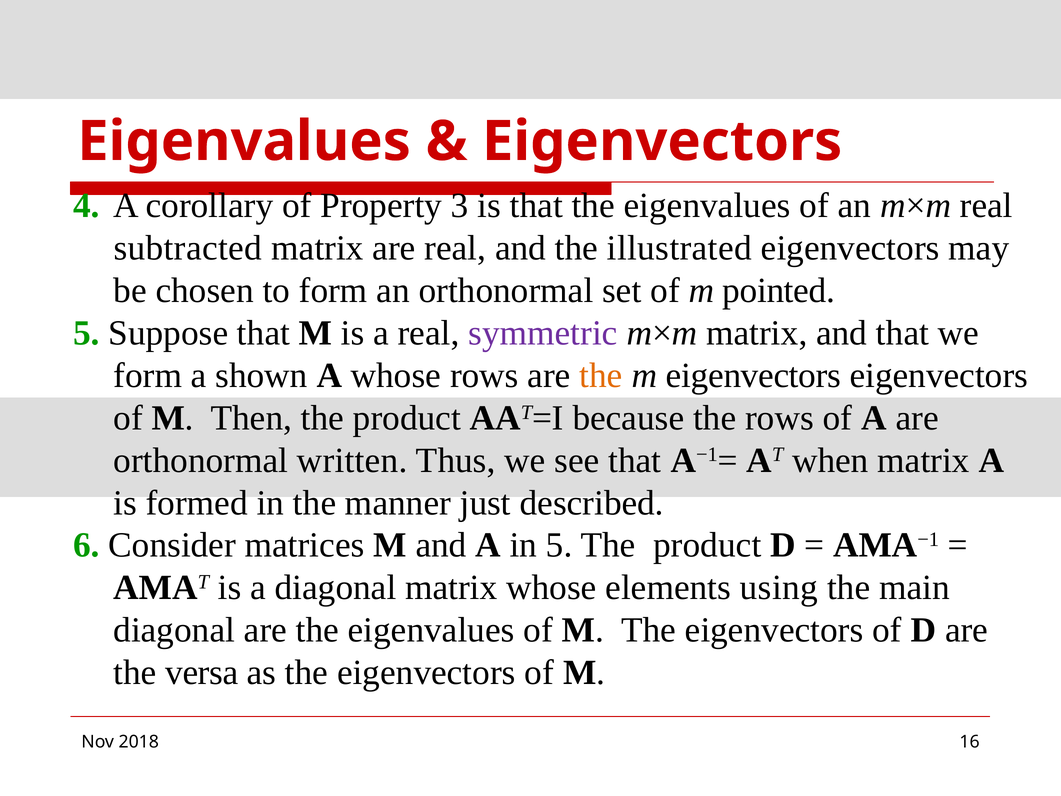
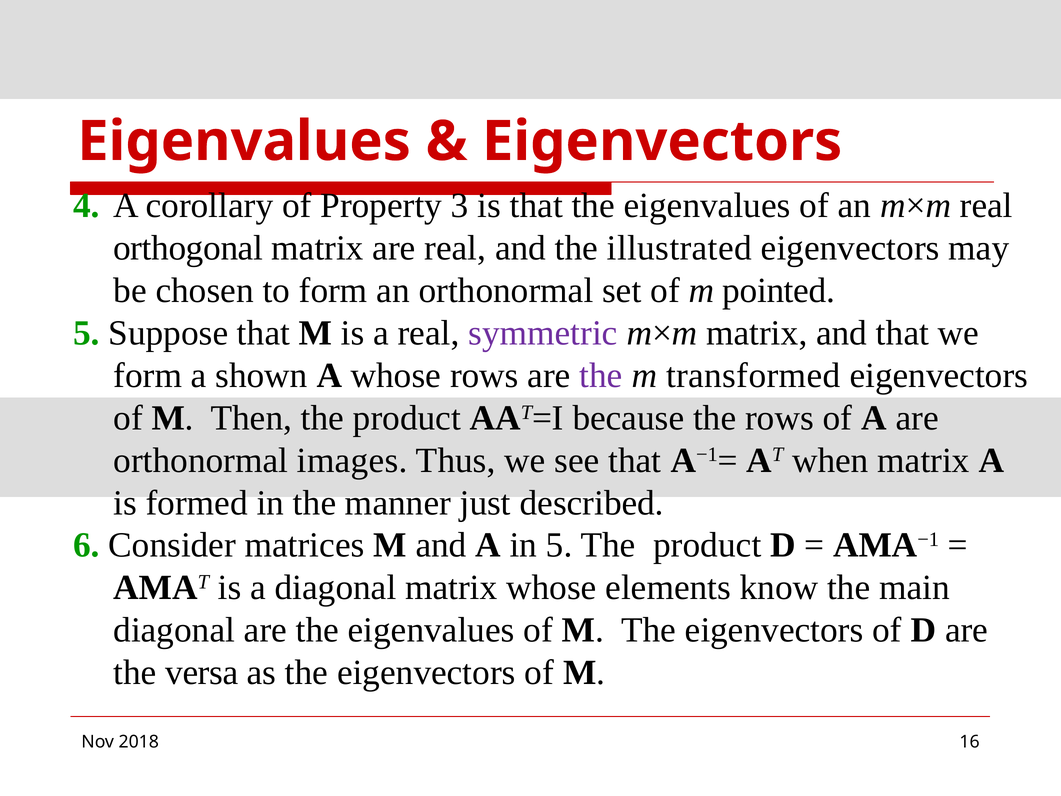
subtracted: subtracted -> orthogonal (188, 248)
the colour: orange -> purple (601, 375)
m eigenvectors: eigenvectors -> transformed (753, 375)
written: written -> images (352, 460)
using: using -> know (779, 588)
